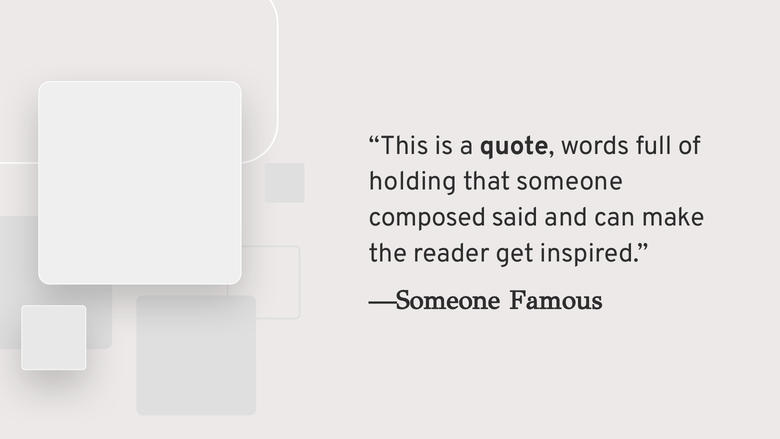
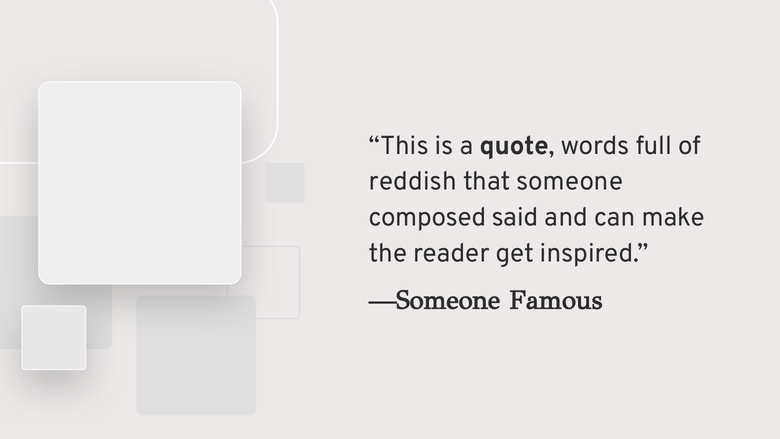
holding: holding -> reddish (413, 181)
